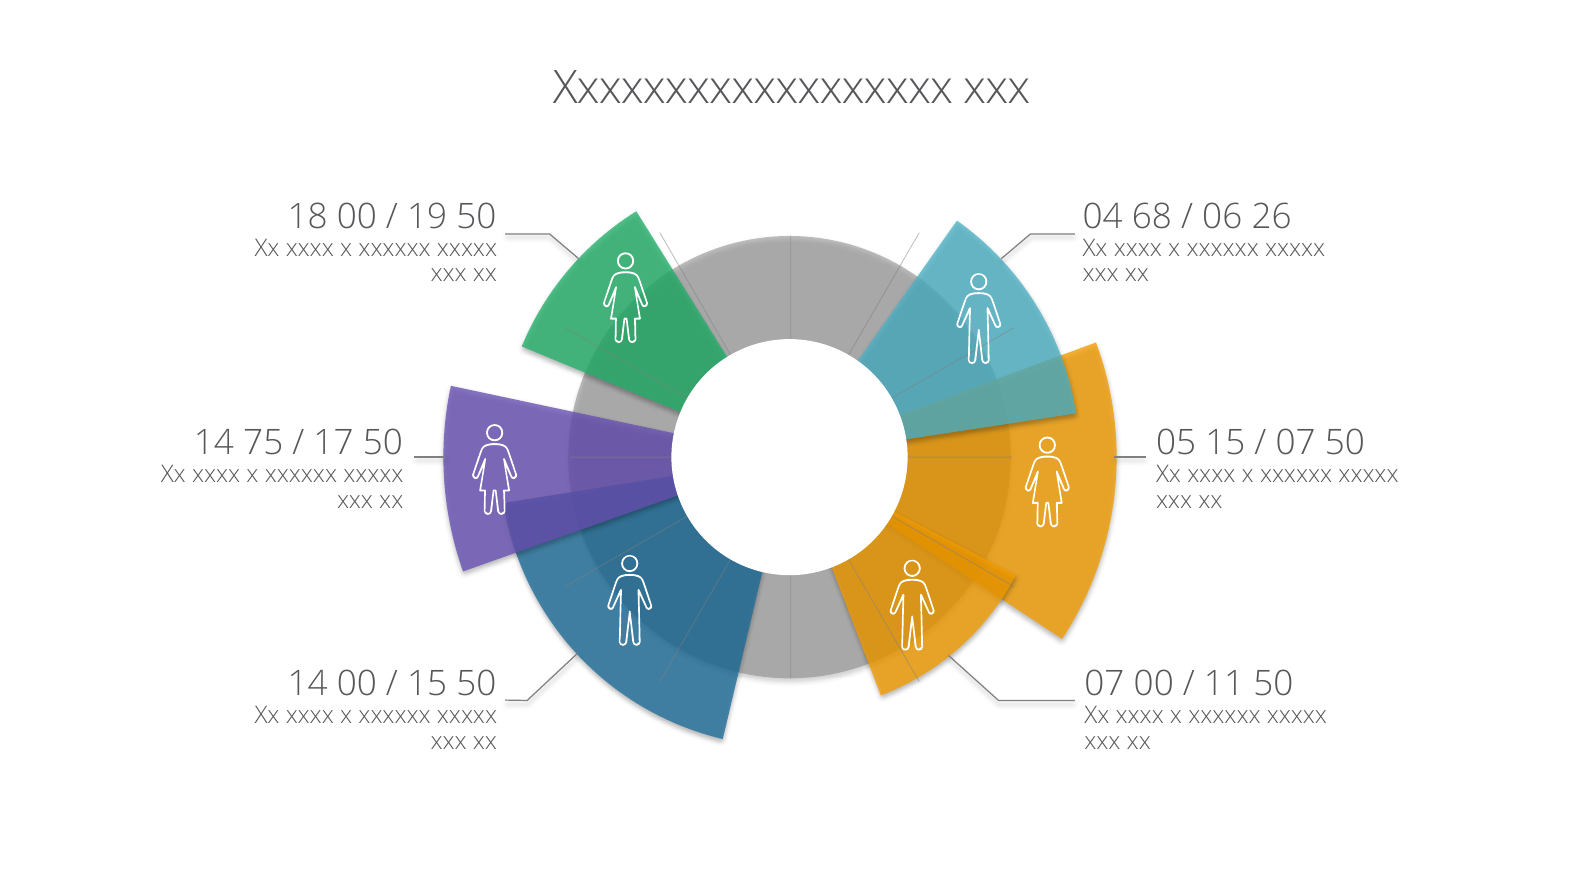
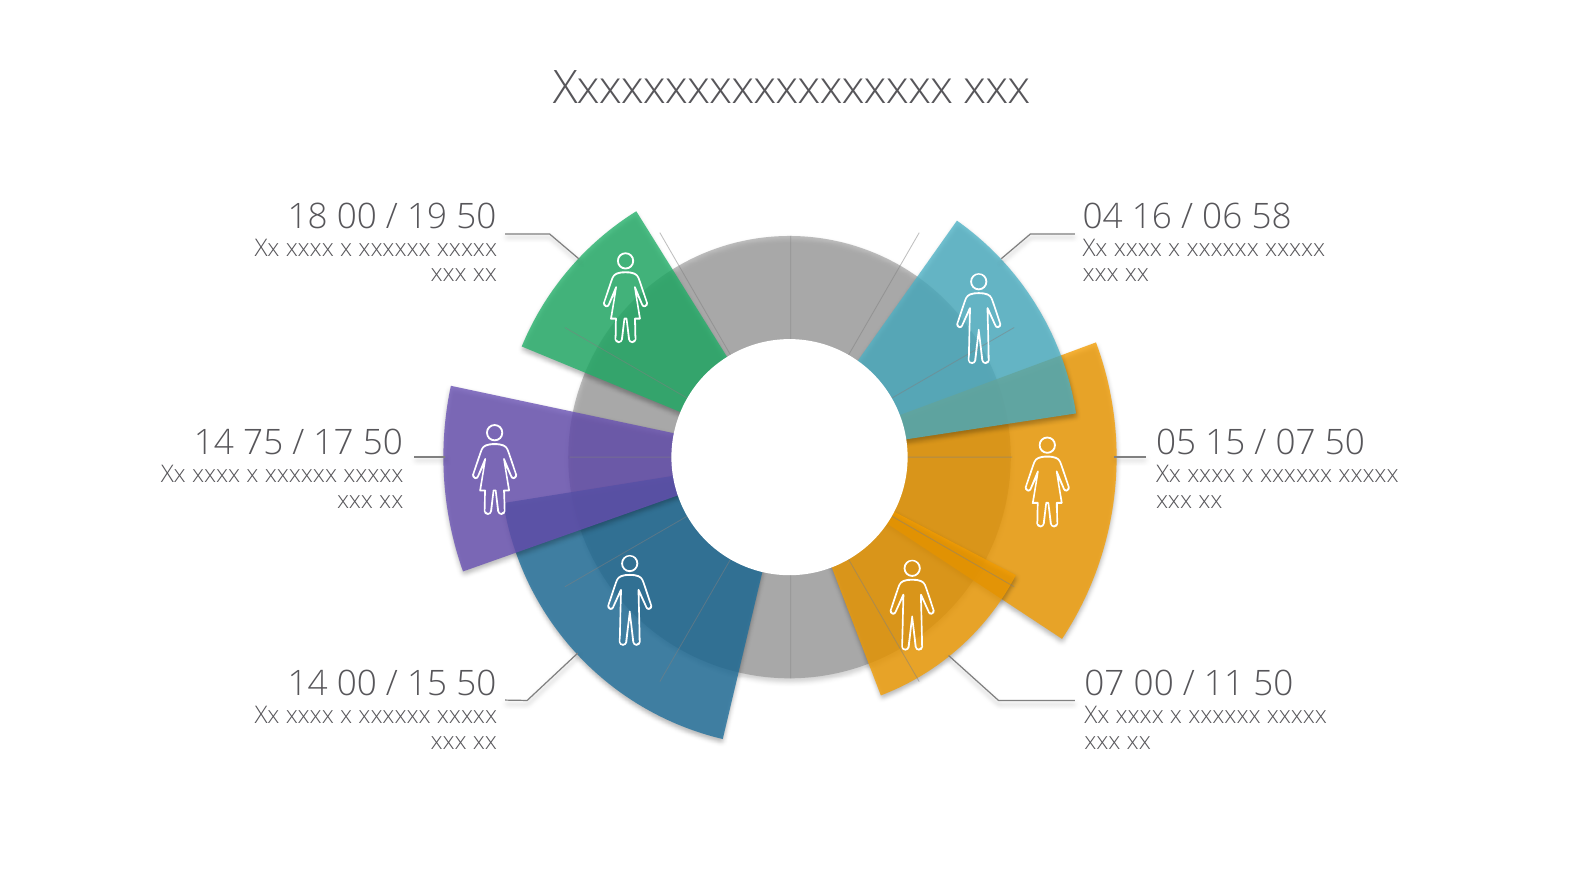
68: 68 -> 16 (1152, 217)
26: 26 -> 58 (1272, 217)
